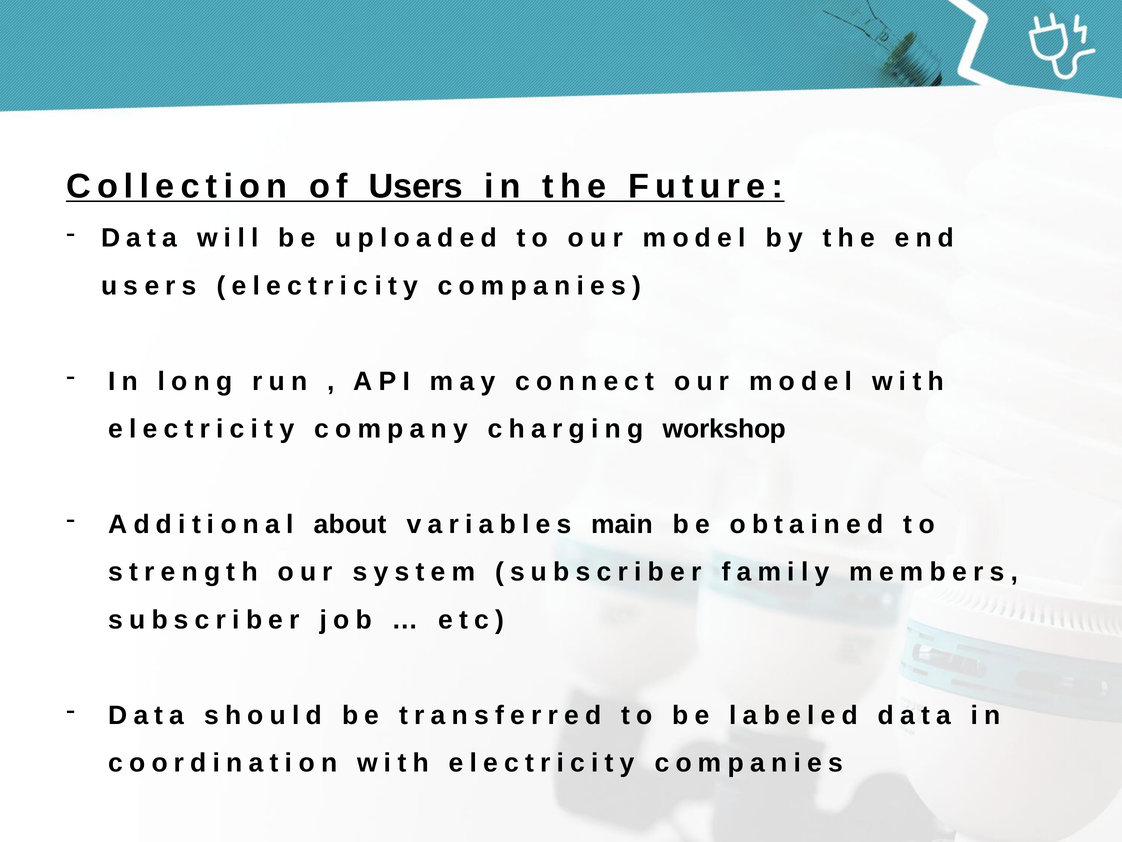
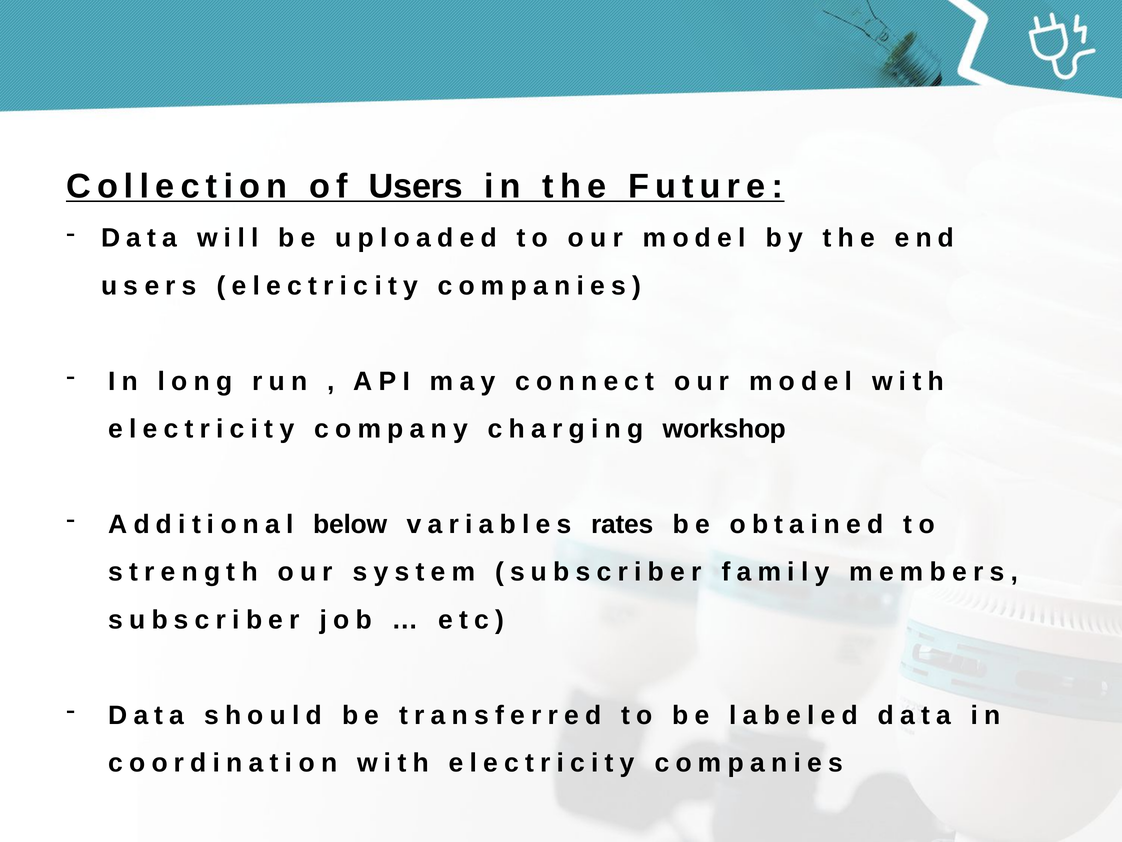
about: about -> below (350, 524)
main: main -> rates (622, 524)
